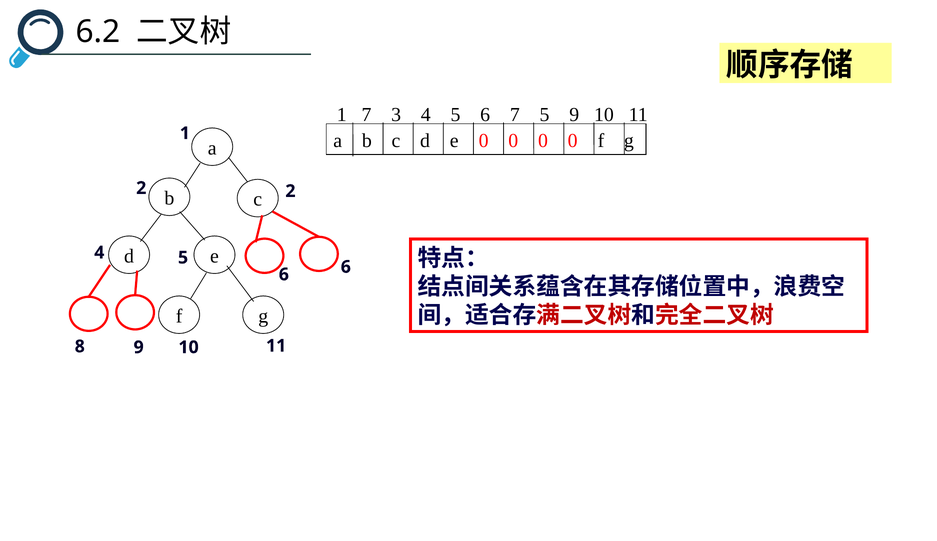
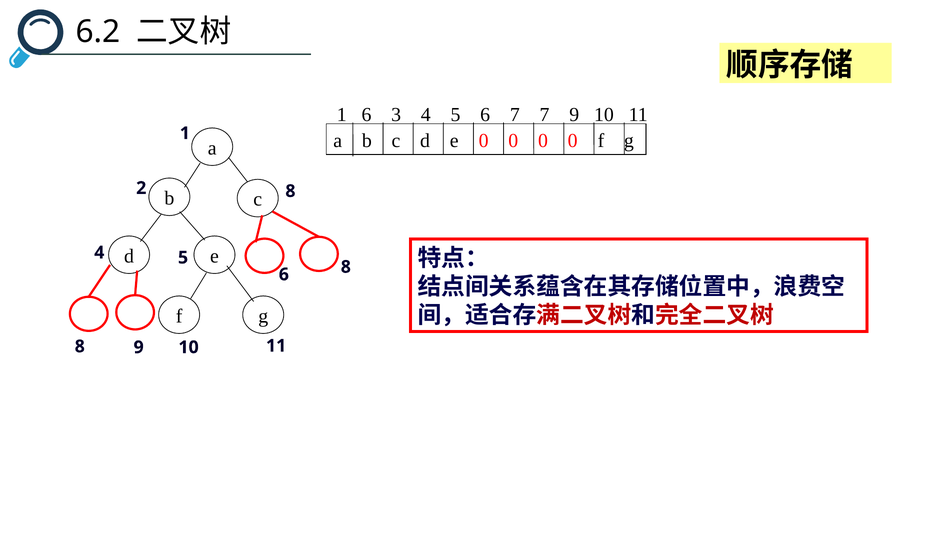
1 7: 7 -> 6 (366, 115)
7 5: 5 -> 7 (544, 115)
2 2: 2 -> 8 (290, 191)
6 6: 6 -> 8 (346, 267)
